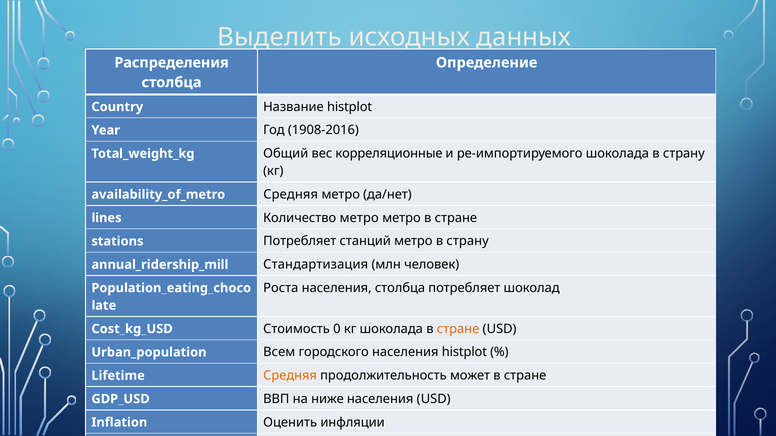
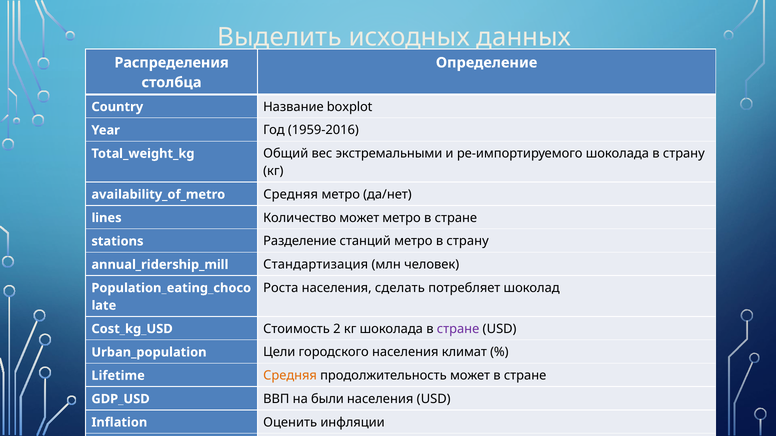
Название histplot: histplot -> boxplot (350, 107)
1908-2016: 1908-2016 -> 1959-2016 (323, 130)
корреляционные: корреляционные -> экстремальными (389, 154)
Количество метро: метро -> может (359, 218)
stations Потребляет: Потребляет -> Разделение (300, 241)
населения столбца: столбца -> сделать (400, 288)
0: 0 -> 2 (337, 329)
стране colour: orange -> purple (458, 329)
Всем: Всем -> Цели (279, 353)
населения histplot: histplot -> климат (464, 353)
ниже: ниже -> были (327, 399)
